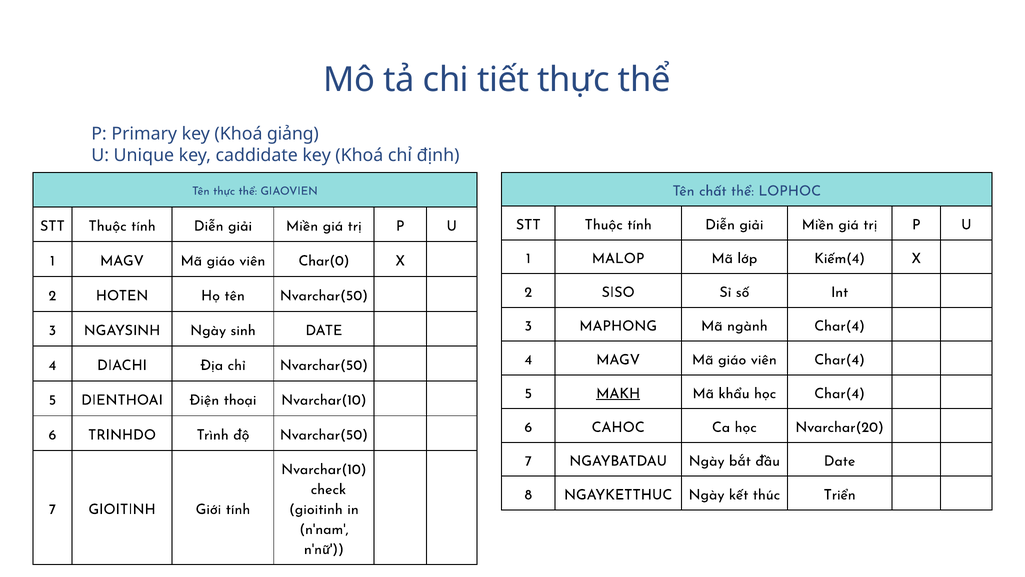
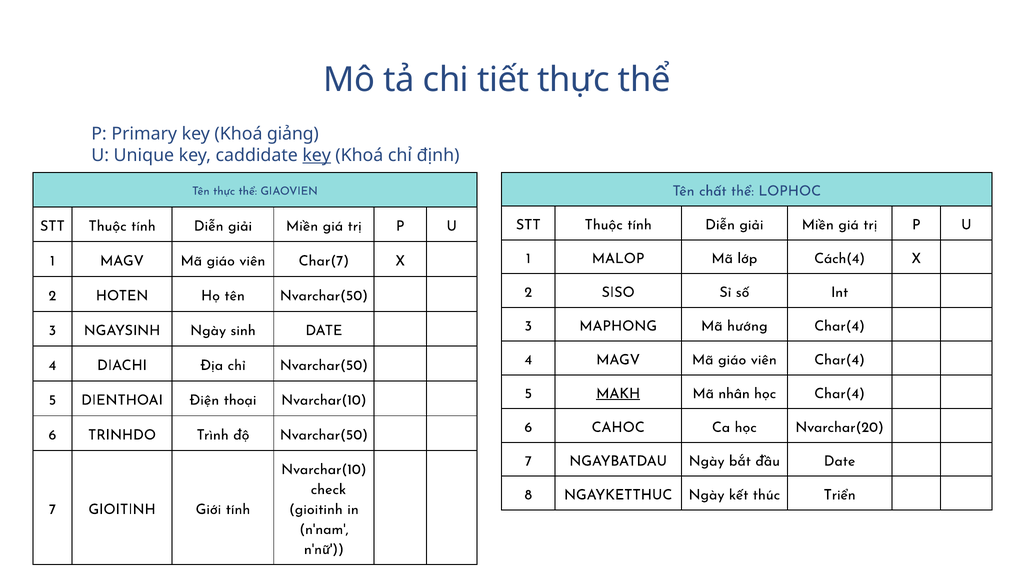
key underline: none -> present (317, 155)
Kiếm(4: Kiếm(4 -> Cách(4 (840, 258)
Char(0: Char(0 -> Char(7 (324, 261)
ngành: ngành -> hướng (747, 326)
khẩu: khẩu -> nhân (734, 393)
